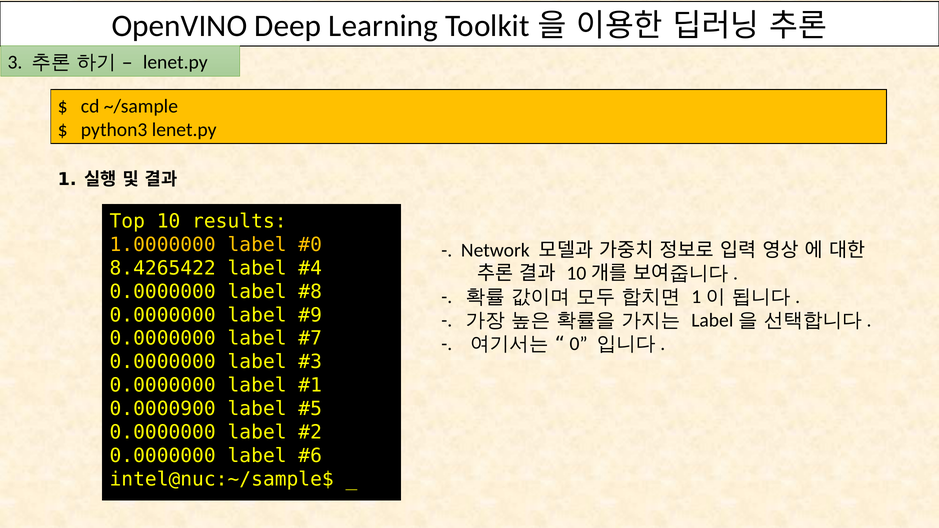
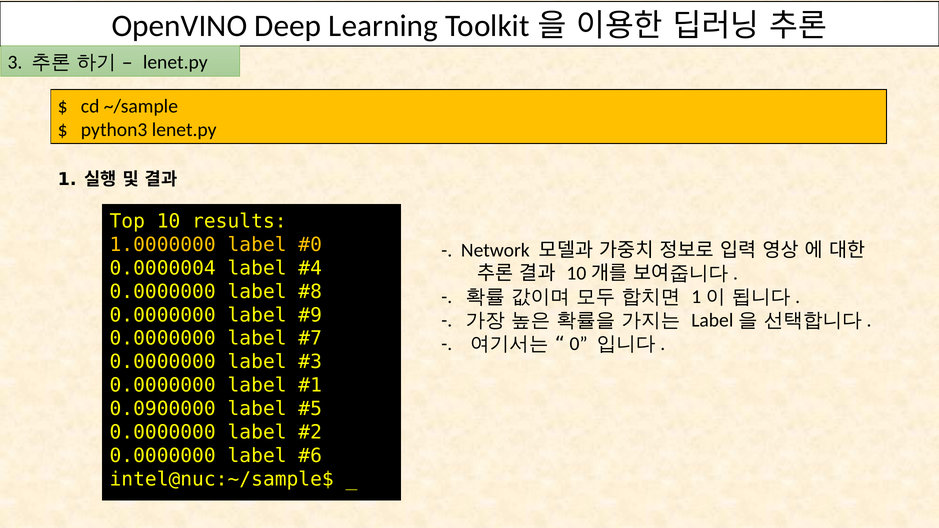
8.4265422: 8.4265422 -> 0.0000004 (163, 268)
0.0000900: 0.0000900 -> 0.0900000 (163, 409)
